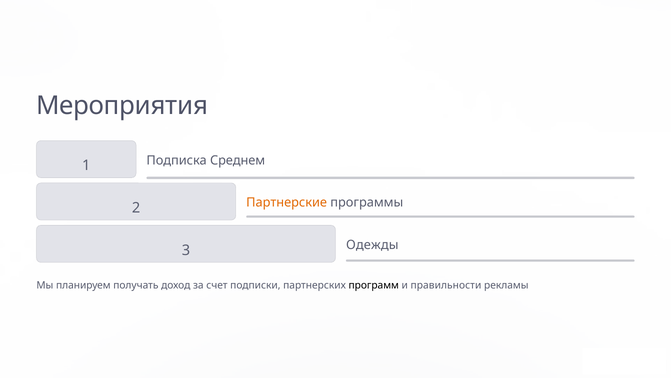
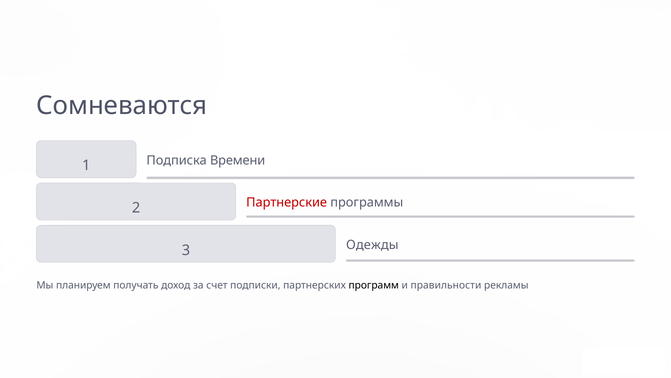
Мероприятия: Мероприятия -> Сомневаются (122, 106)
Среднем: Среднем -> Времени (238, 160)
Партнерские colour: orange -> red (287, 202)
